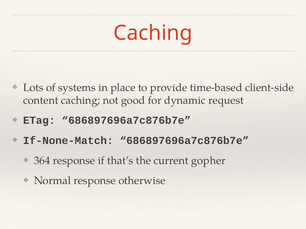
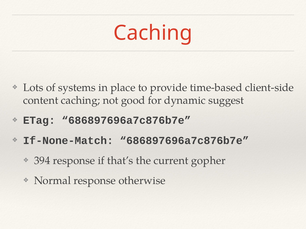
request: request -> suggest (226, 101)
364: 364 -> 394 (42, 161)
